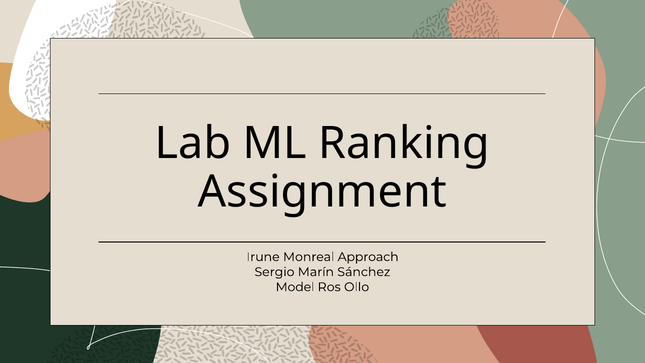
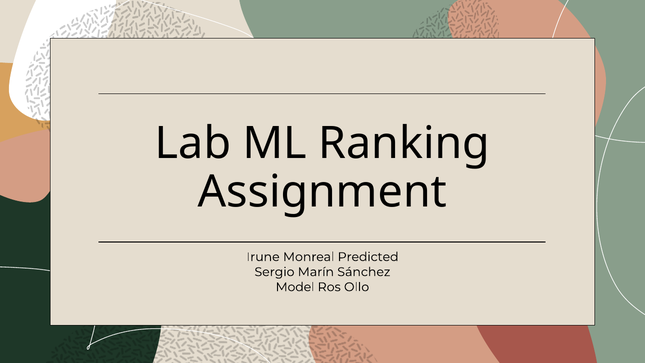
Approach: Approach -> Predicted (368, 257)
